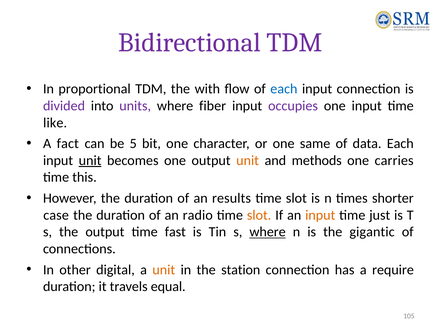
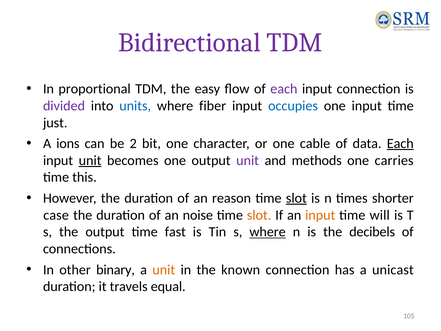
with: with -> easy (207, 89)
each colour: blue -> purple (284, 89)
units colour: purple -> blue (135, 106)
occupies colour: purple -> blue (293, 106)
like: like -> just (55, 123)
fact: fact -> ions (68, 143)
5: 5 -> 2 (133, 143)
same: same -> cable (315, 143)
Each underline: none -> present (400, 143)
unit colour: orange -> purple (248, 160)
results: results -> reason (232, 198)
slot underline: none -> present (296, 198)
radio: radio -> noise (198, 215)
just: just -> will (380, 215)
gigantic: gigantic -> decibels (372, 232)
digital: digital -> binary (116, 270)
station: station -> known (241, 270)
require: require -> unicast (393, 270)
